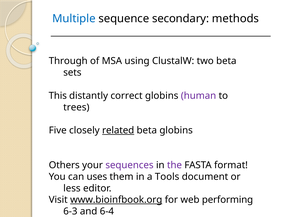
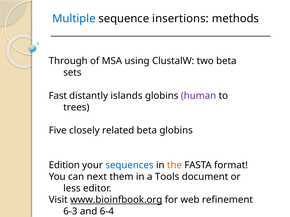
secondary: secondary -> insertions (180, 19)
This: This -> Fast (58, 96)
correct: correct -> islands (126, 96)
related underline: present -> none (118, 131)
Others: Others -> Edition (64, 165)
sequences colour: purple -> blue (129, 165)
the colour: purple -> orange (174, 165)
uses: uses -> next (97, 177)
performing: performing -> refinement (227, 200)
